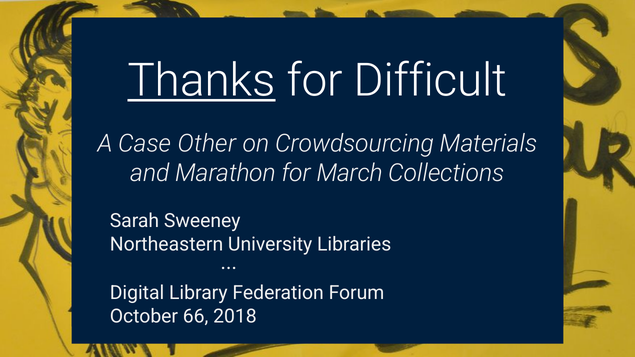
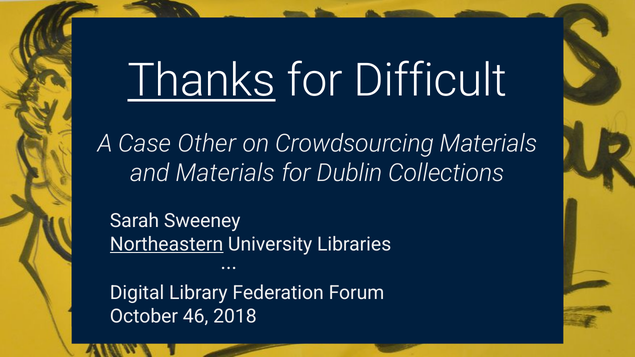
and Marathon: Marathon -> Materials (225, 173)
March: March -> Dublin (350, 173)
Northeastern underline: none -> present (167, 244)
66: 66 -> 46 (196, 316)
